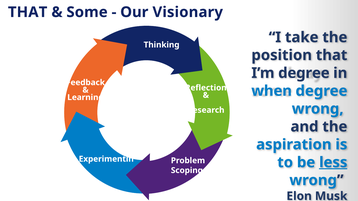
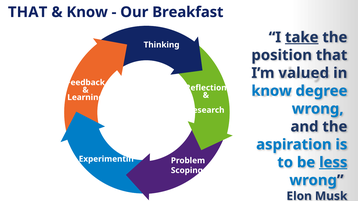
Some: Some -> Know (87, 12)
Visionary: Visionary -> Breakfast (188, 12)
take underline: none -> present (302, 37)
I’m degree: degree -> valued (304, 73)
when: when -> know (272, 91)
